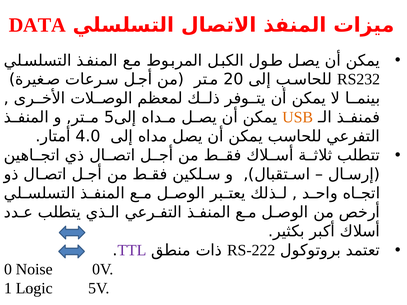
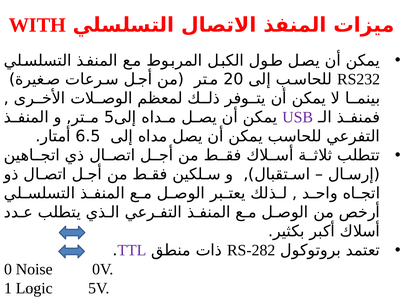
DATA: DATA -> WITH (37, 25)
USB colour: orange -> purple (298, 118)
4.0: 4.0 -> 6.5 (88, 137)
RS-222: RS-222 -> RS-282 (251, 251)
